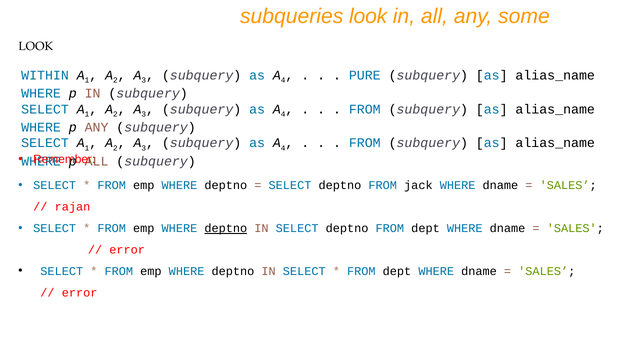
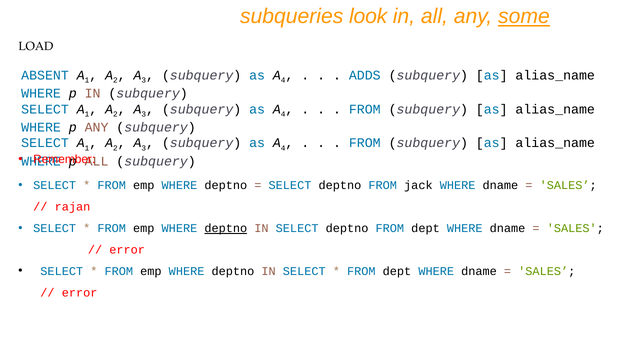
some underline: none -> present (524, 17)
LOOK: LOOK -> LOAD (36, 46)
WITHIN: WITHIN -> ABSENT (45, 75)
PURE: PURE -> ADDS (365, 75)
